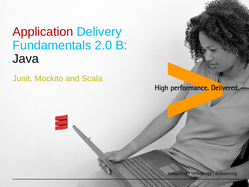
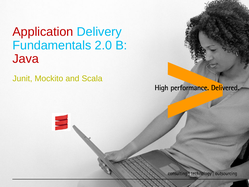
Java colour: black -> red (26, 59)
